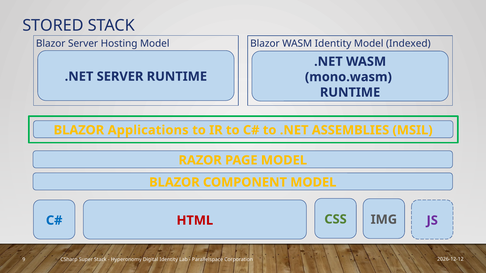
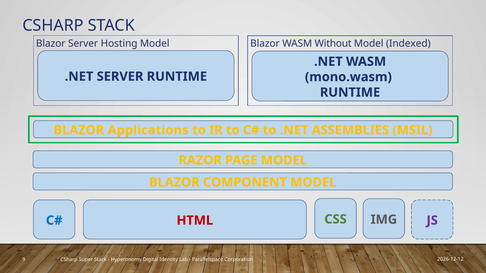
STORED: STORED -> CSHARP (53, 25)
WASM Identity: Identity -> Without (333, 44)
